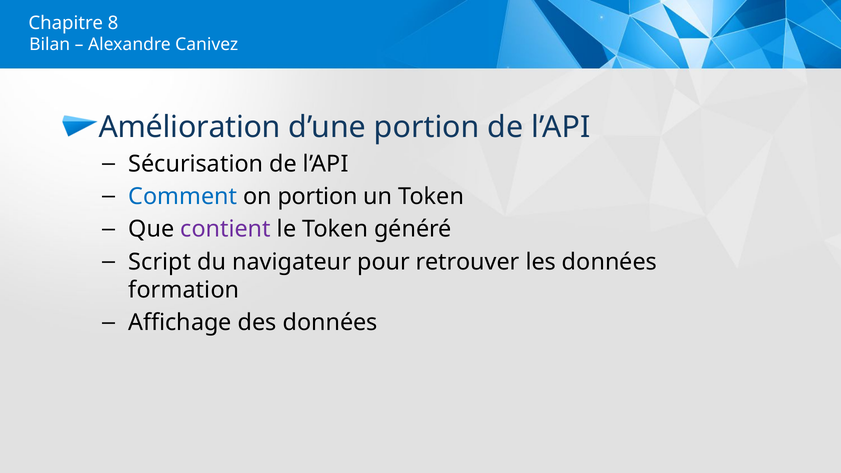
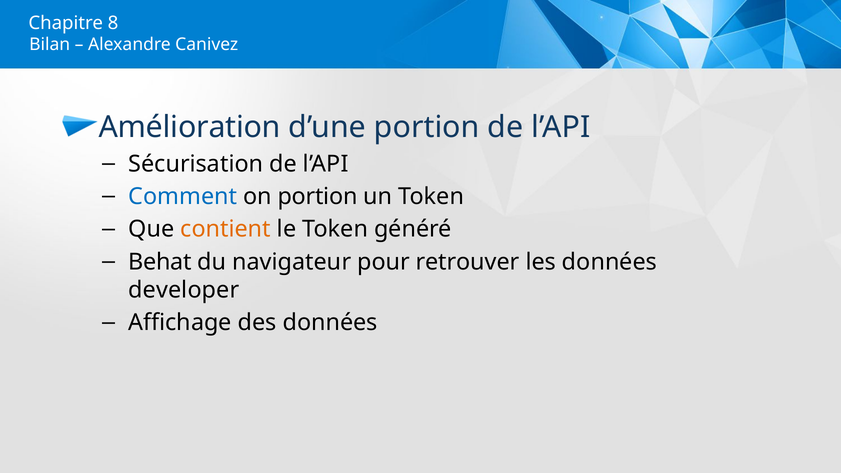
contient colour: purple -> orange (226, 229)
Script: Script -> Behat (160, 262)
formation: formation -> developer (184, 290)
